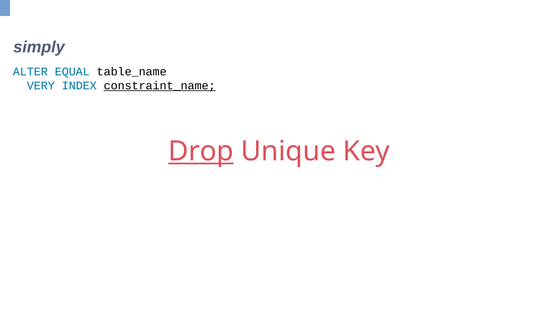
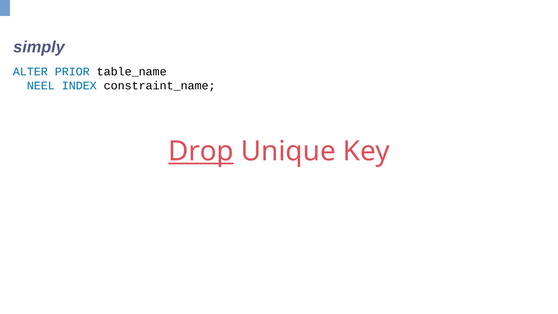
EQUAL: EQUAL -> PRIOR (72, 72)
VERY: VERY -> NEEL (41, 86)
constraint_name underline: present -> none (160, 86)
